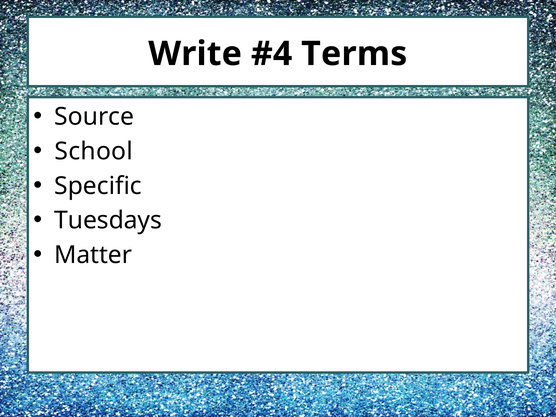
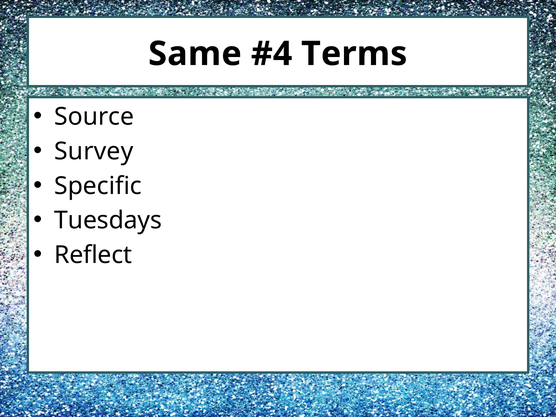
Write: Write -> Same (195, 54)
School: School -> Survey (94, 151)
Matter: Matter -> Reflect (93, 255)
